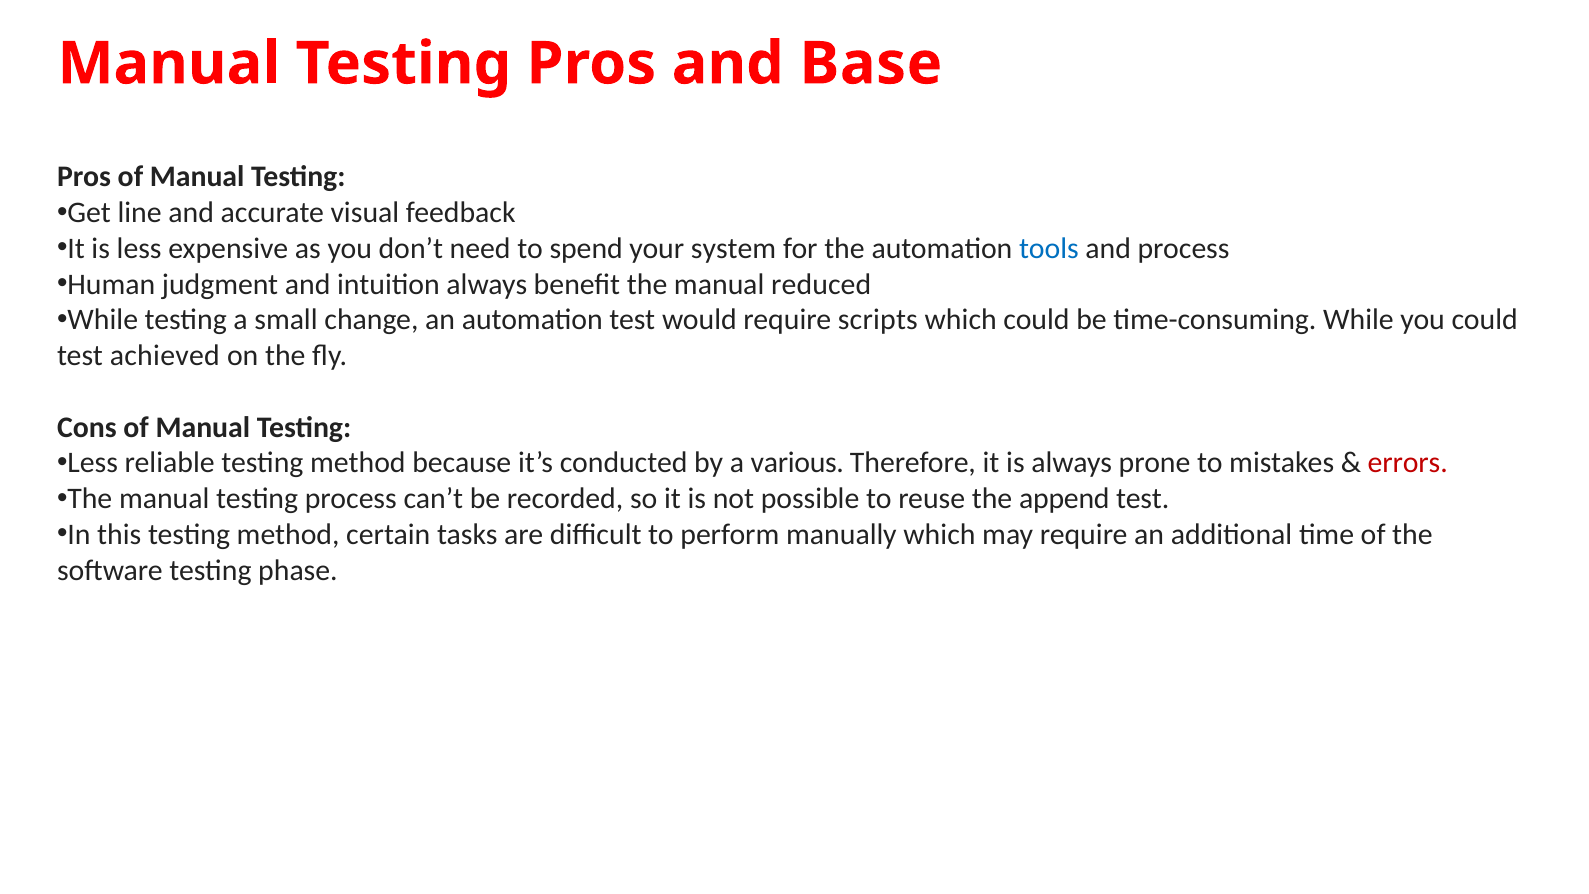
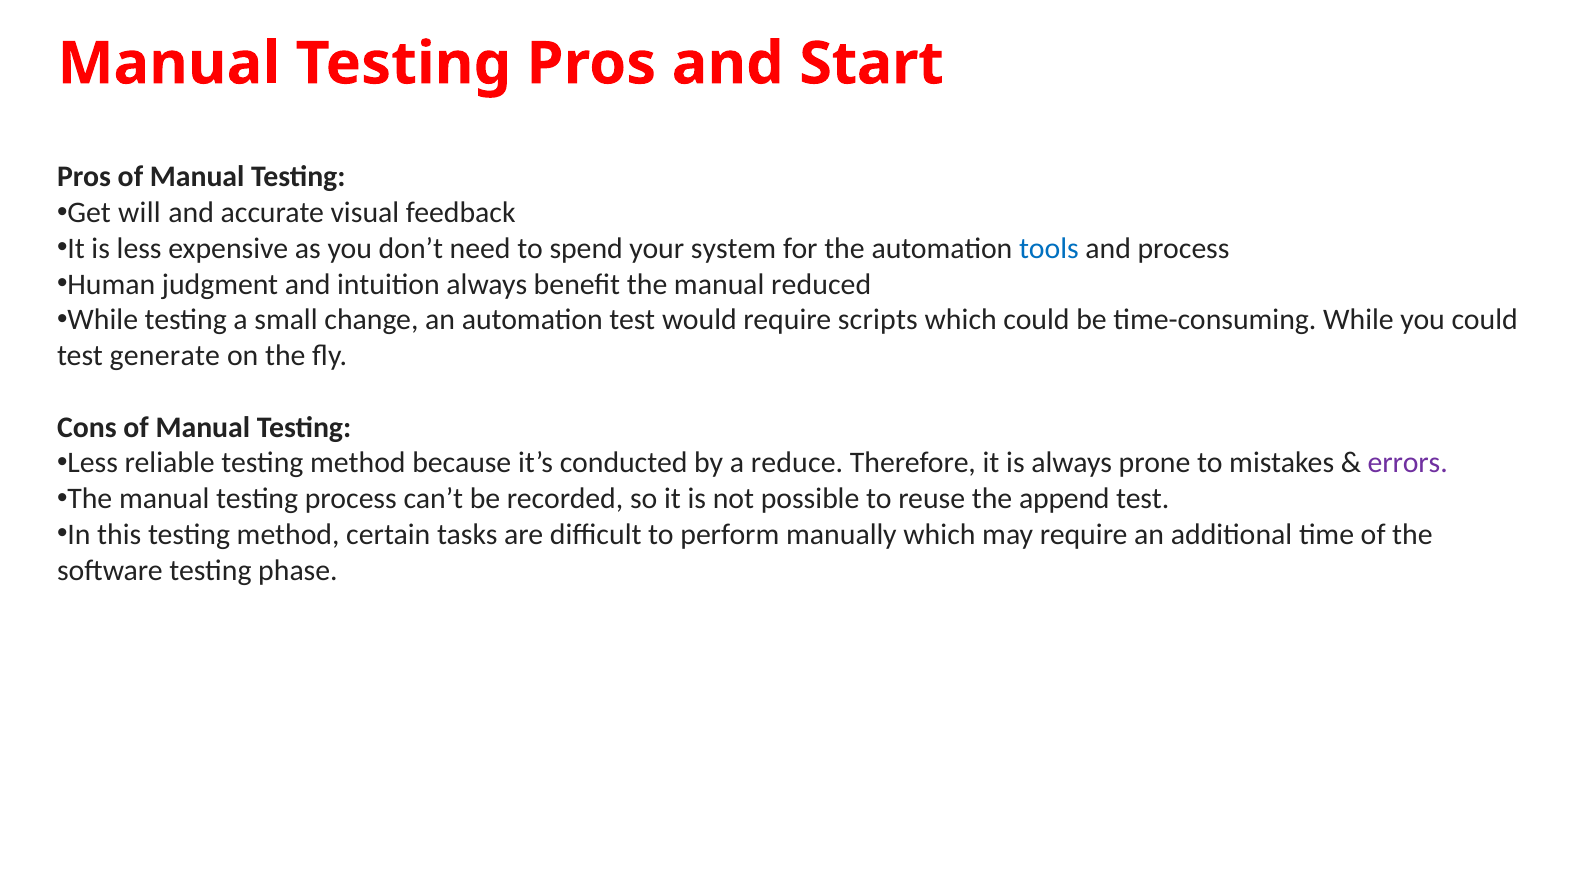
Base: Base -> Start (872, 64)
line: line -> will (139, 213)
achieved: achieved -> generate (165, 356)
various: various -> reduce (797, 463)
errors colour: red -> purple (1408, 463)
